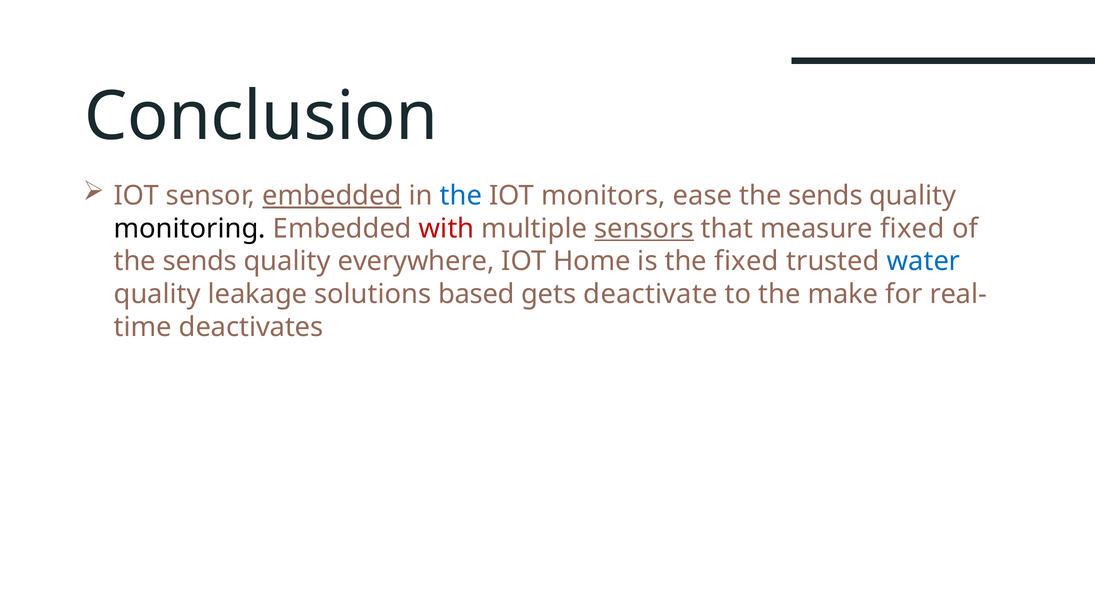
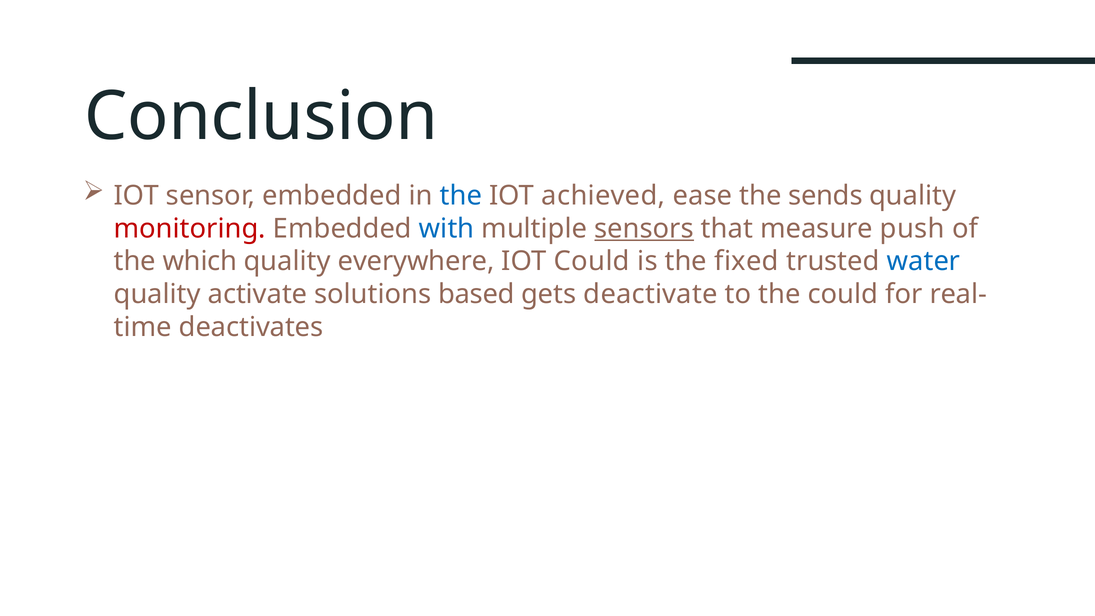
embedded underline: present -> none (332, 196)
monitors: monitors -> achieved (603, 196)
monitoring colour: black -> red (190, 229)
with colour: red -> blue (447, 229)
measure fixed: fixed -> push (912, 229)
sends: sends -> which (200, 261)
IOT Home: Home -> Could (592, 261)
leakage: leakage -> activate (258, 294)
the make: make -> could (843, 294)
